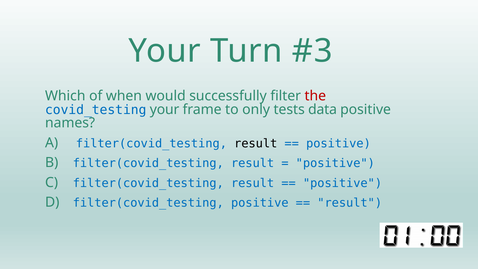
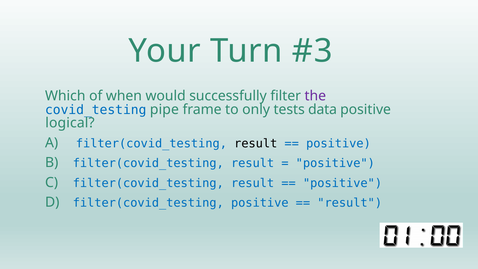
the colour: red -> purple (315, 96)
covid_testing your: your -> pipe (164, 109)
names: names -> logical (70, 123)
